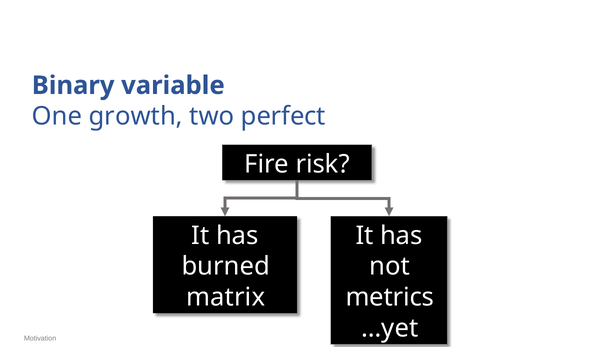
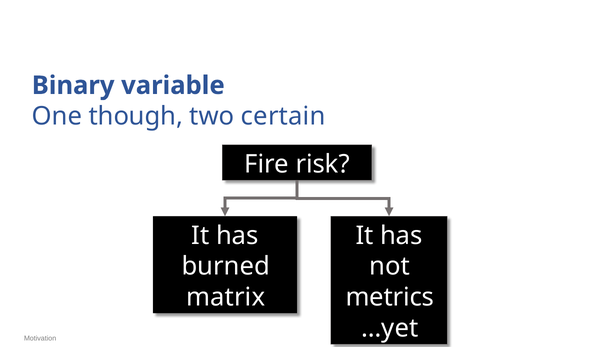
growth: growth -> though (136, 116)
perfect: perfect -> certain (283, 116)
